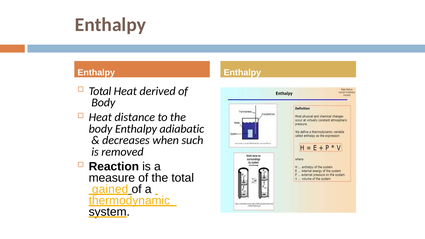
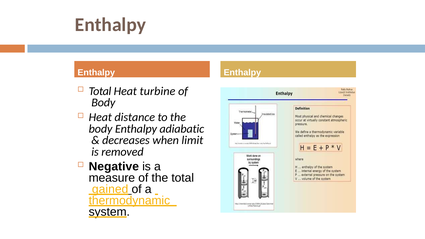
derived: derived -> turbine (157, 91)
such: such -> limit (192, 140)
Reaction: Reaction -> Negative (114, 166)
